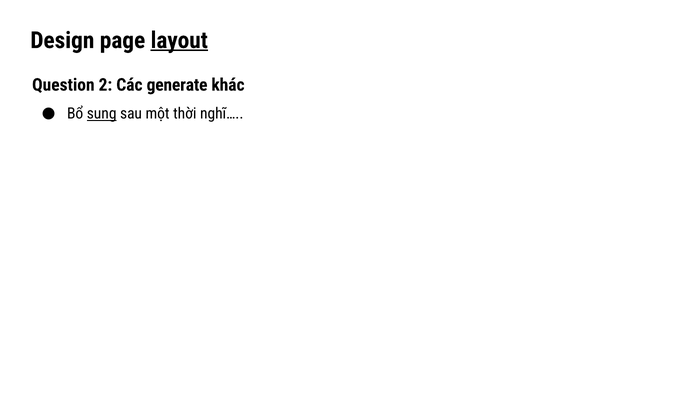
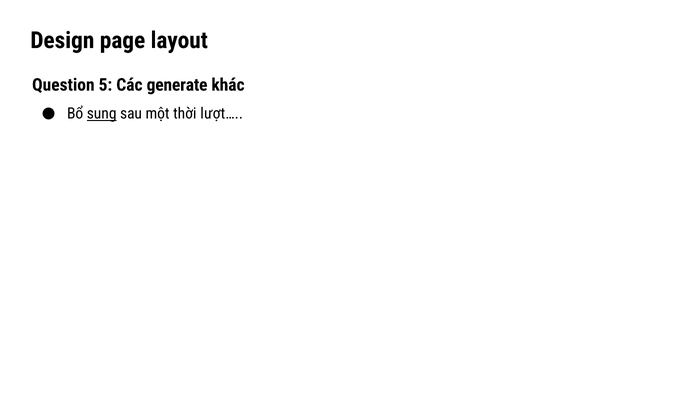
layout underline: present -> none (179, 40)
2: 2 -> 5 (105, 85)
nghĩ…: nghĩ… -> lượt… (222, 114)
